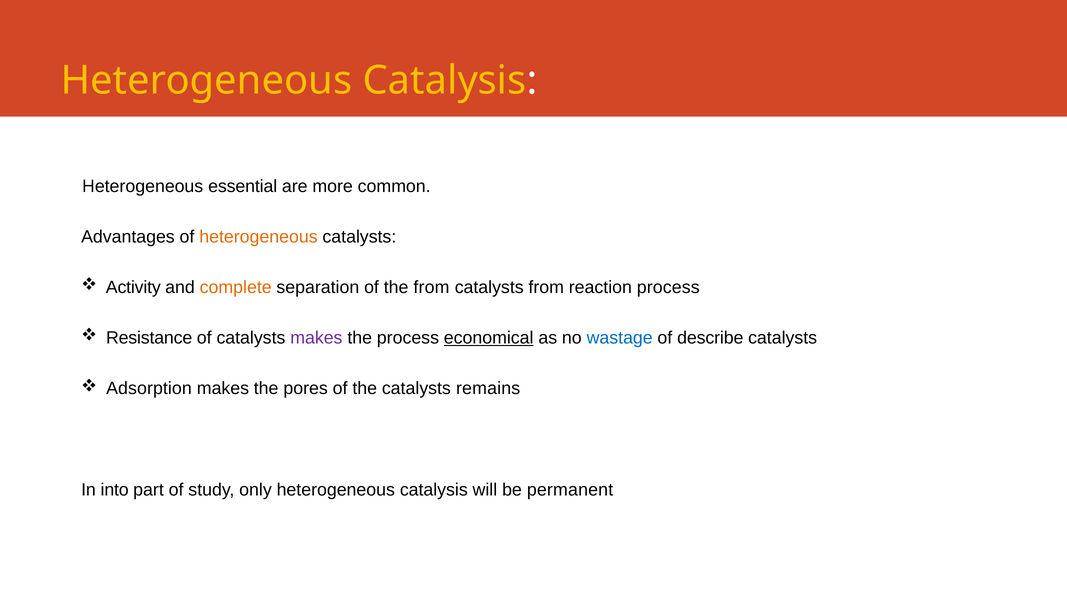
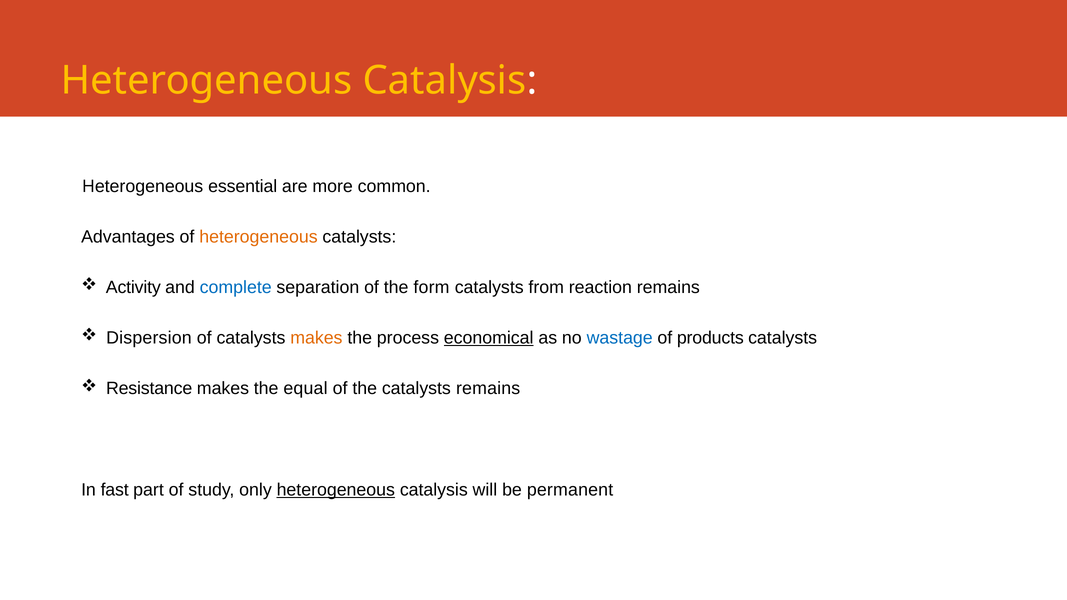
complete colour: orange -> blue (236, 287)
the from: from -> form (432, 287)
reaction process: process -> remains (668, 287)
Resistance: Resistance -> Dispersion (149, 338)
makes colour: purple -> orange (316, 338)
describe: describe -> products (710, 338)
Adsorption: Adsorption -> Resistance (149, 389)
pores: pores -> equal (306, 389)
into: into -> fast (115, 490)
heterogeneous underline: none -> present (336, 490)
